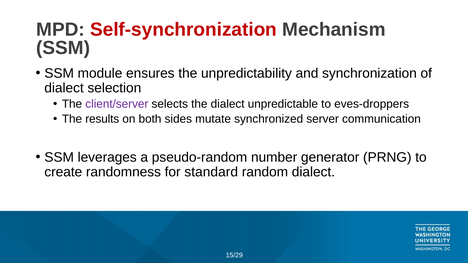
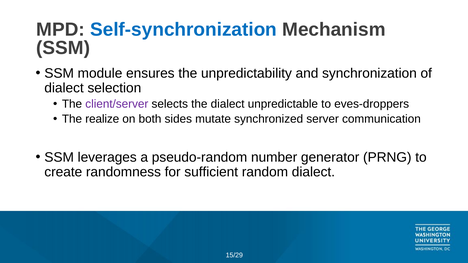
Self-synchronization colour: red -> blue (184, 30)
results: results -> realize (102, 119)
standard: standard -> sufficient (211, 172)
